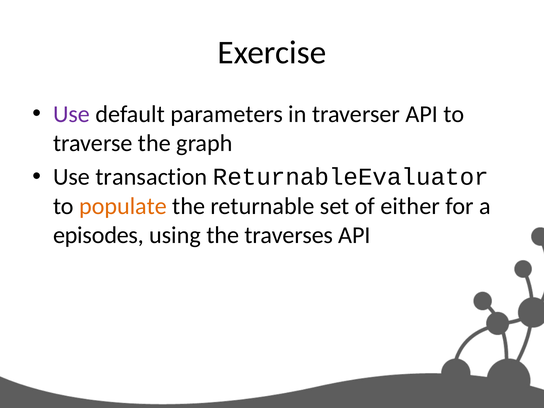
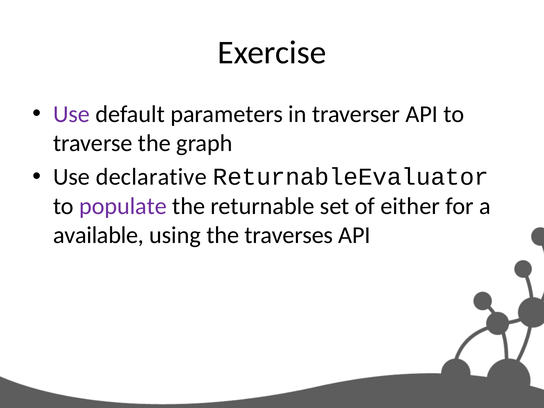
transaction: transaction -> declarative (151, 177)
populate colour: orange -> purple (123, 206)
episodes: episodes -> available (98, 235)
